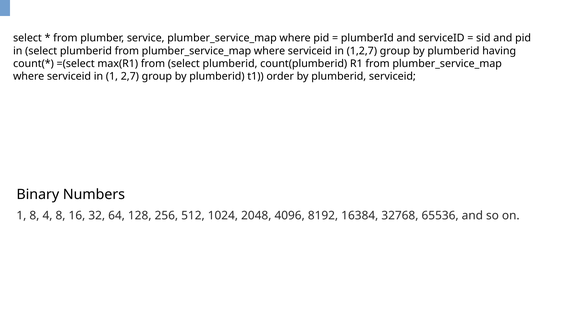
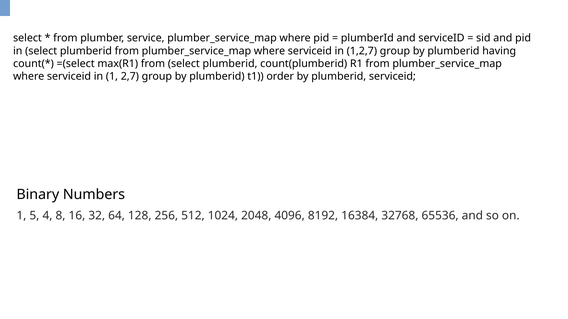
1 8: 8 -> 5 (34, 216)
